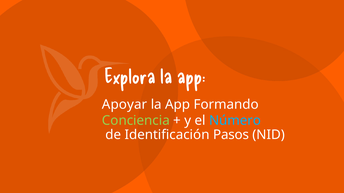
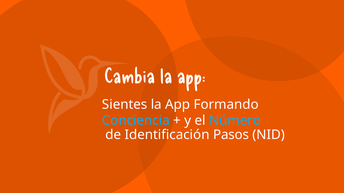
Explora: Explora -> Cambia (130, 77)
Apoyar: Apoyar -> Sientes (125, 105)
Conciencia colour: light green -> light blue (136, 121)
